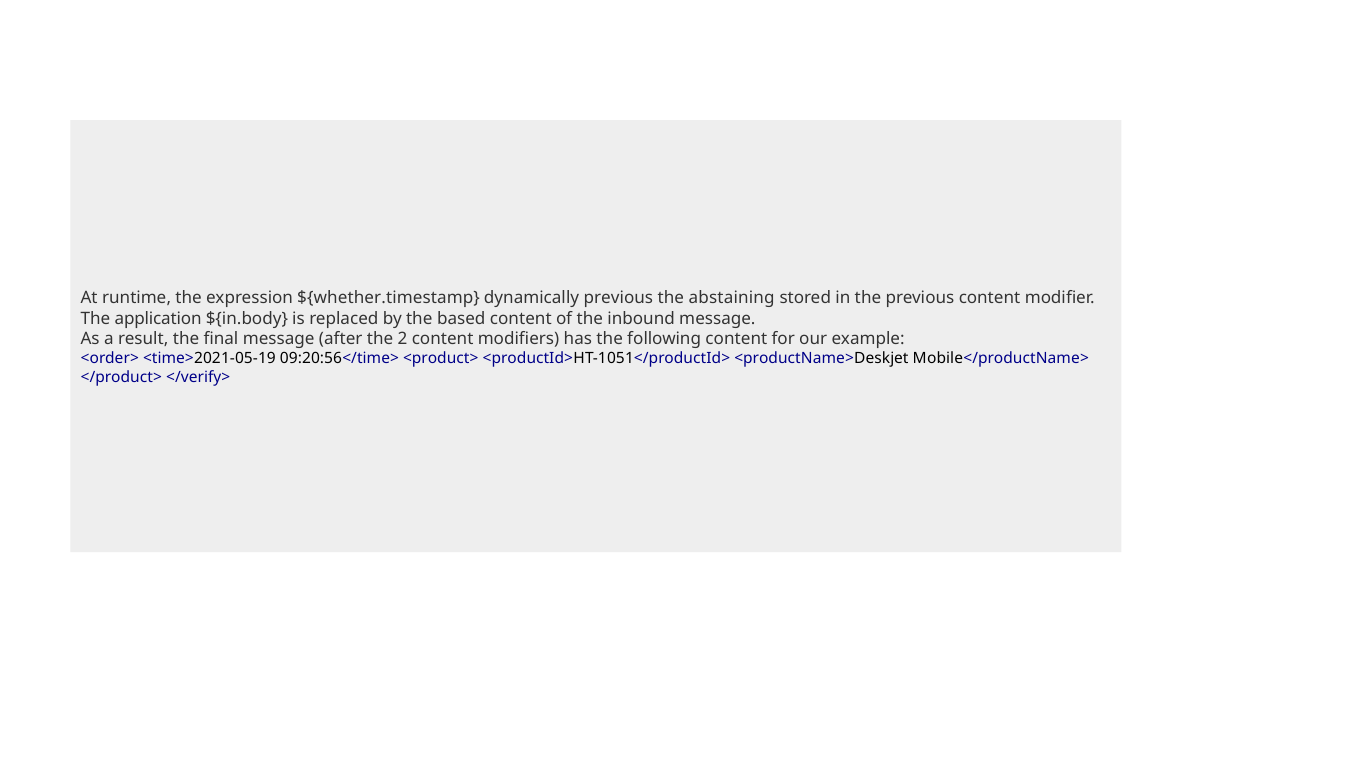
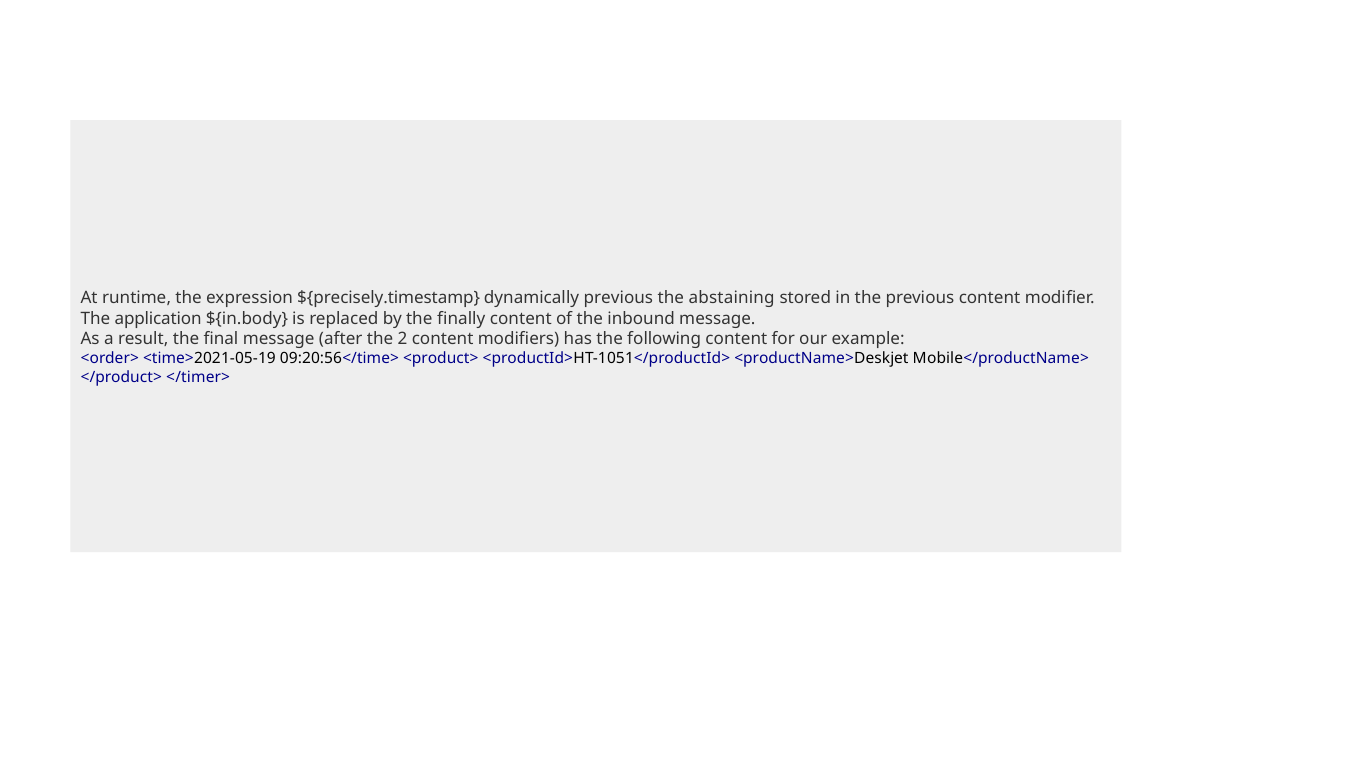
${whether.timestamp: ${whether.timestamp -> ${precisely.timestamp (389, 298)
based: based -> finally (461, 318)
</verify>: </verify> -> </timer> (198, 377)
